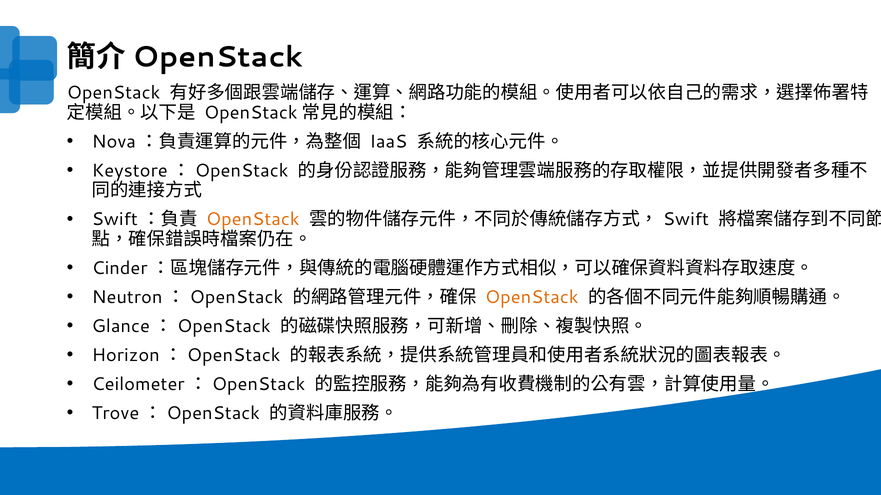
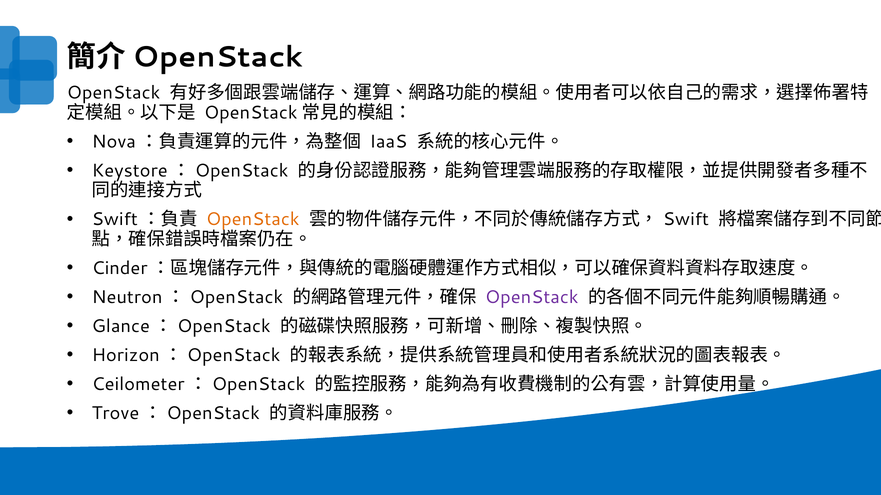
OpenStack colour: orange -> purple (532, 297)
